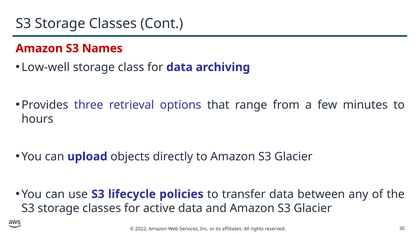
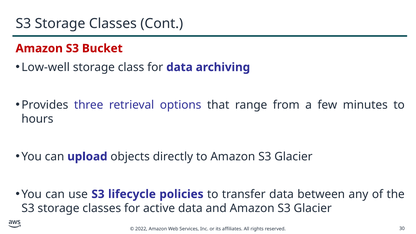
Names: Names -> Bucket (102, 48)
